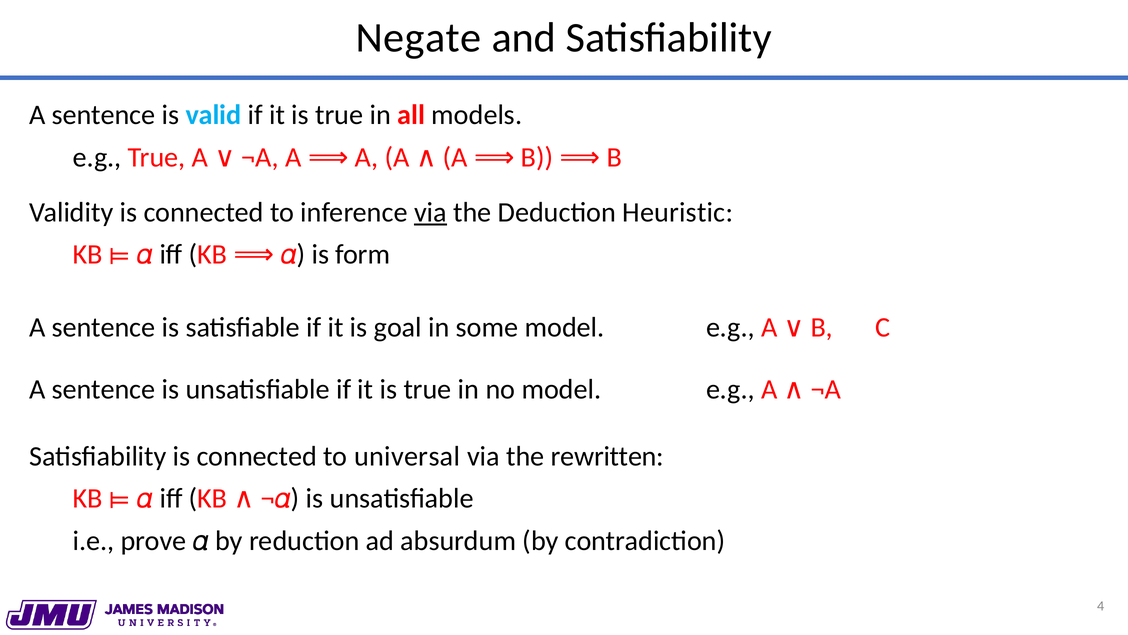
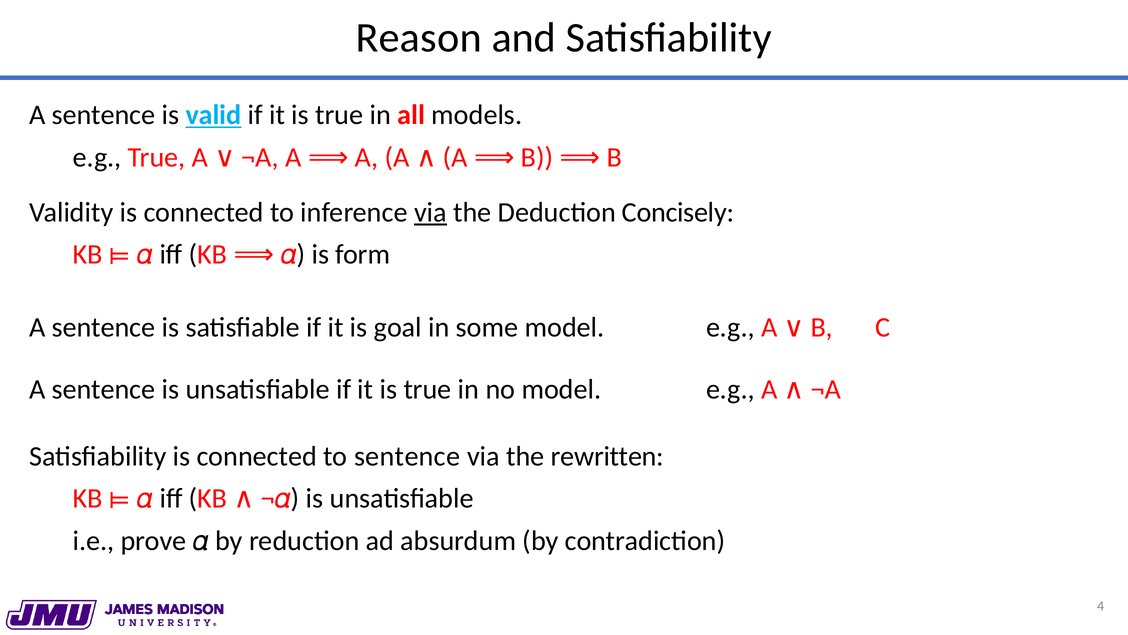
Negate: Negate -> Reason (419, 38)
valid underline: none -> present (213, 115)
Heuristic: Heuristic -> Concisely (678, 212)
to universal: universal -> sentence (407, 456)
